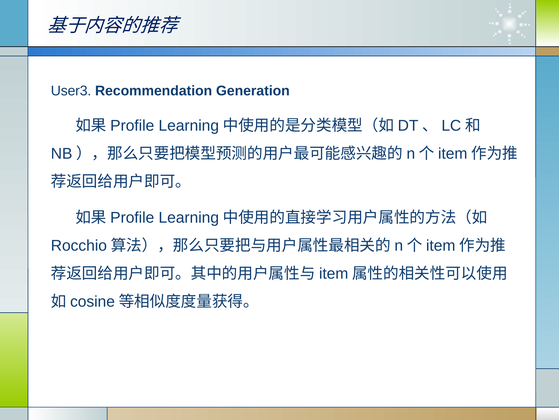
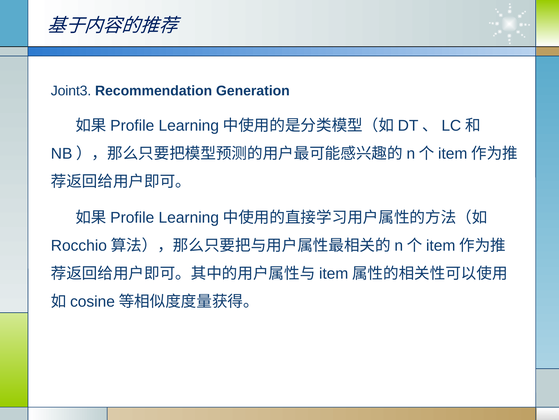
User3: User3 -> Joint3 (71, 91)
